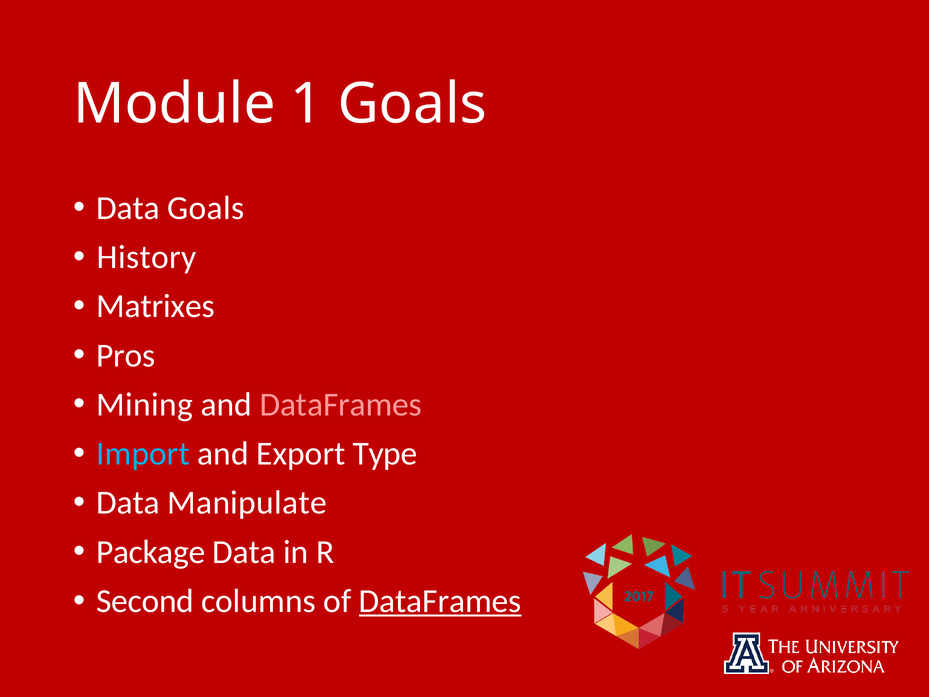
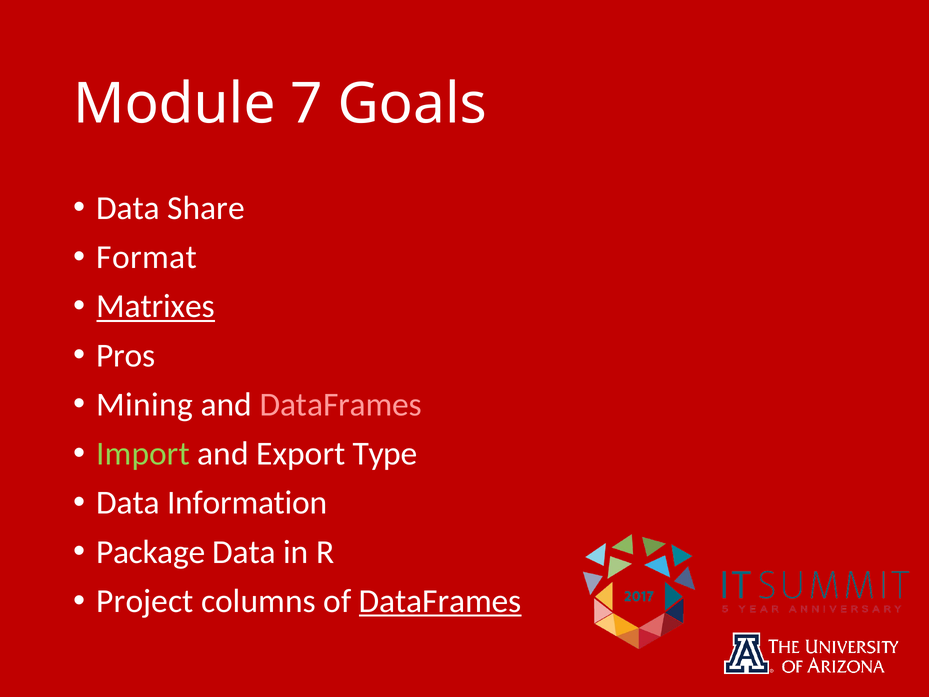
1: 1 -> 7 (307, 104)
Data Goals: Goals -> Share (206, 208)
History: History -> Format (147, 257)
Matrixes underline: none -> present (156, 306)
Import colour: light blue -> light green (143, 454)
Manipulate: Manipulate -> Information (247, 503)
Second: Second -> Project (145, 601)
